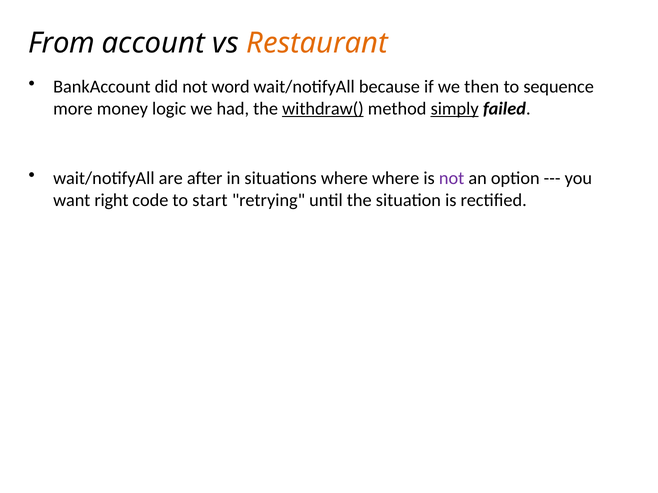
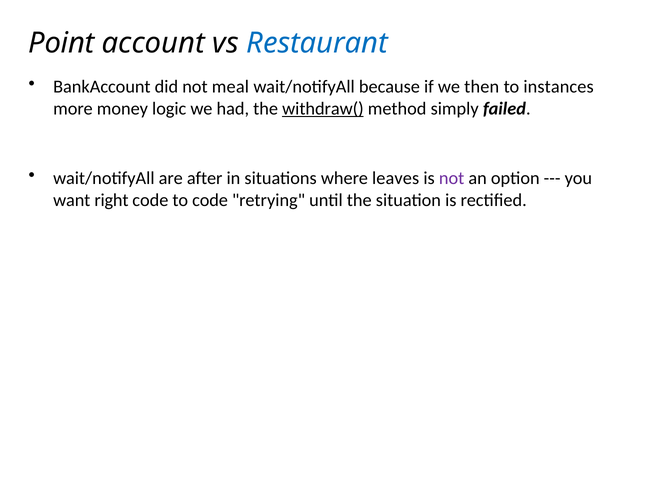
From: From -> Point (61, 43)
Restaurant colour: orange -> blue (317, 43)
word: word -> meal (230, 87)
sequence: sequence -> instances (559, 87)
simply underline: present -> none (455, 109)
where where: where -> leaves (396, 178)
to start: start -> code (210, 200)
